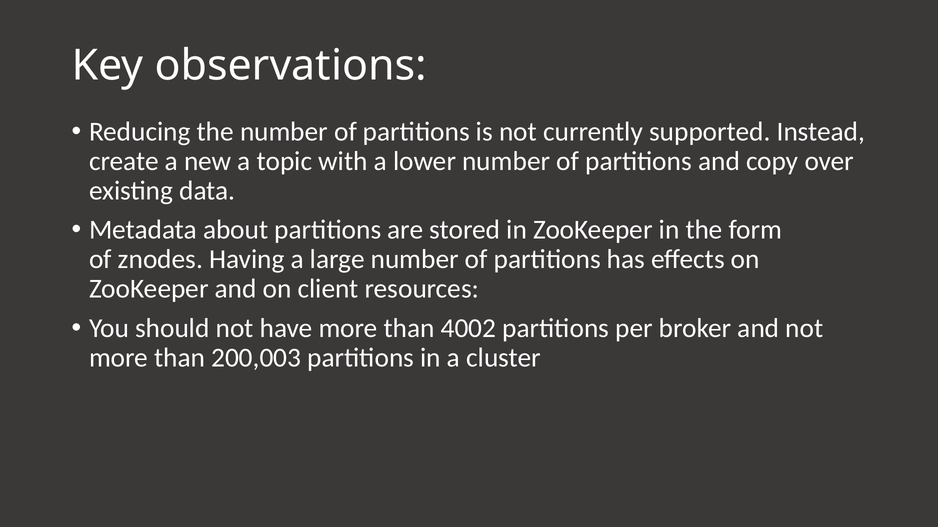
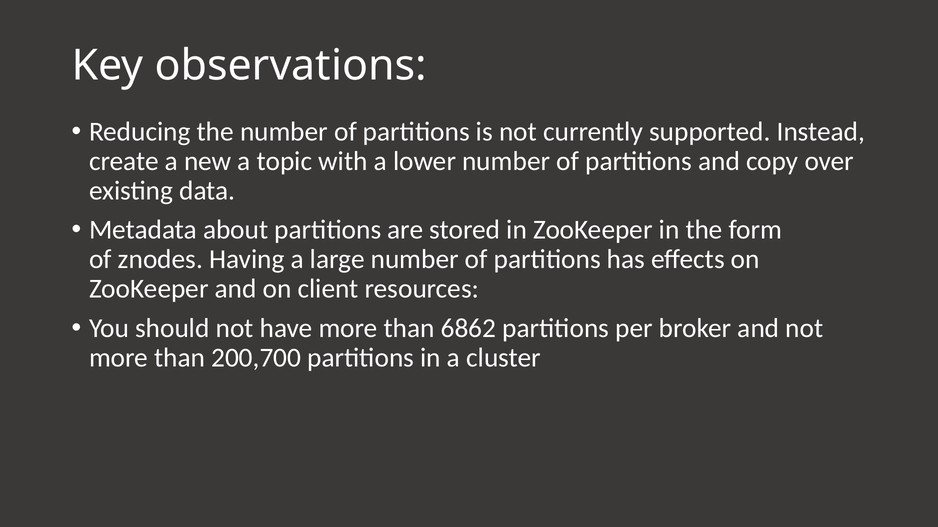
4002: 4002 -> 6862 (468, 328)
200,003: 200,003 -> 200,700 (256, 358)
